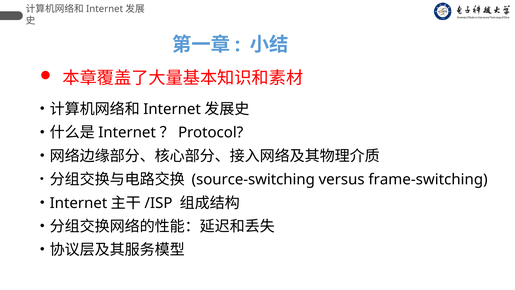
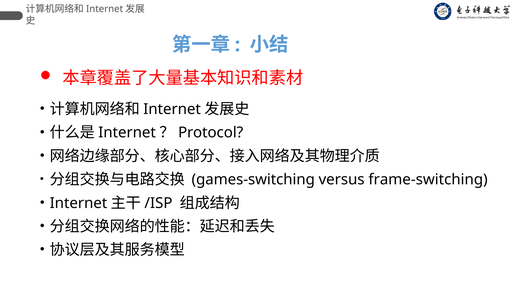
source-switching: source-switching -> games-switching (253, 179)
